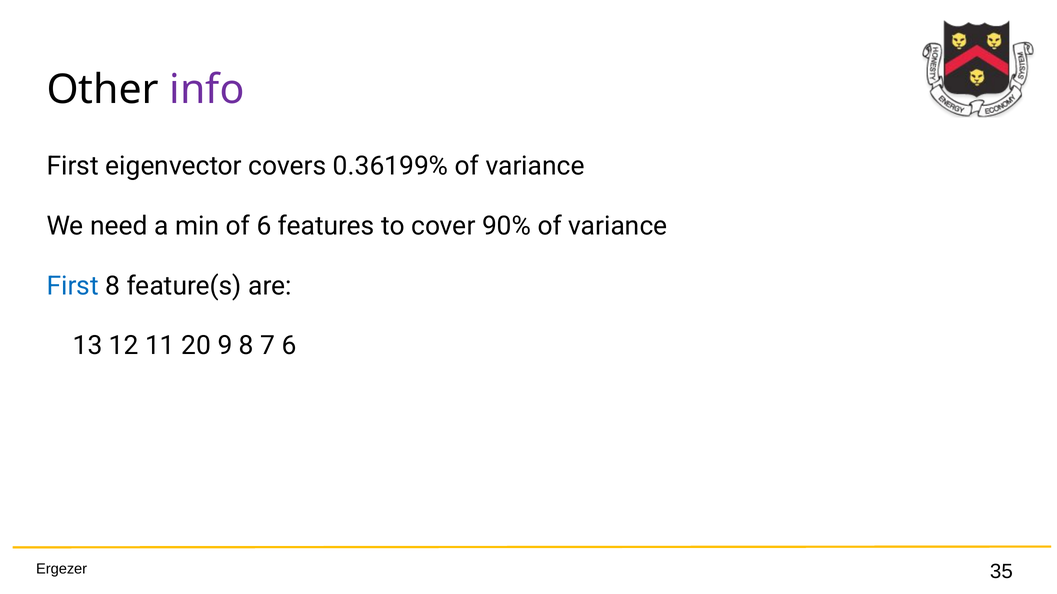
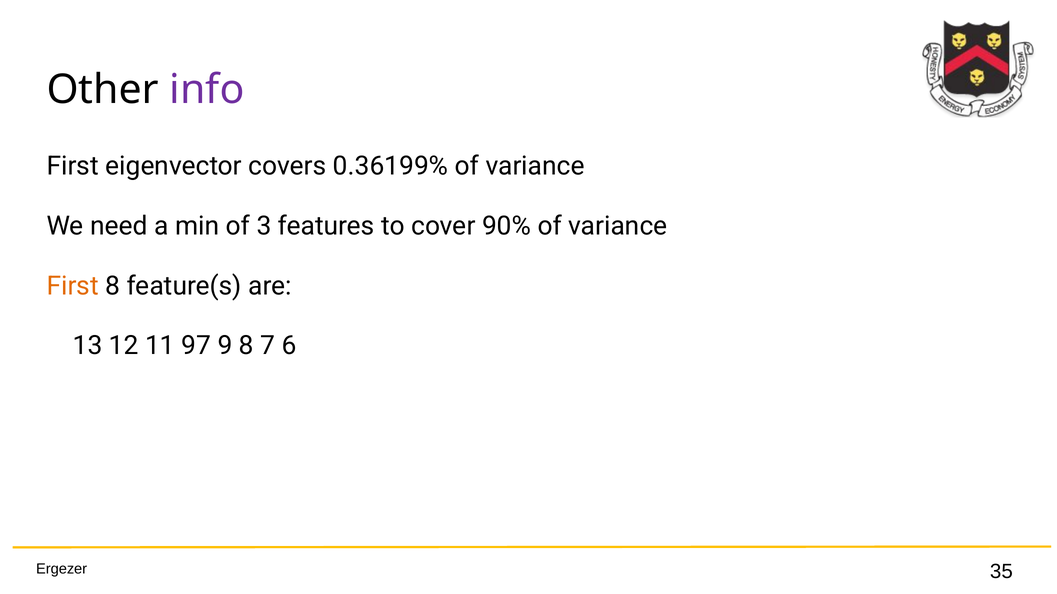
of 6: 6 -> 3 (264, 226)
First colour: blue -> orange (73, 286)
20: 20 -> 97 (196, 346)
